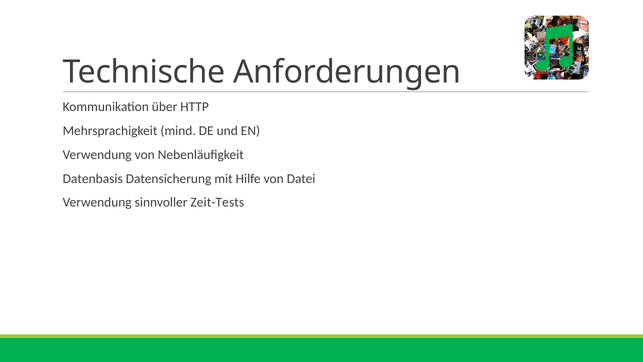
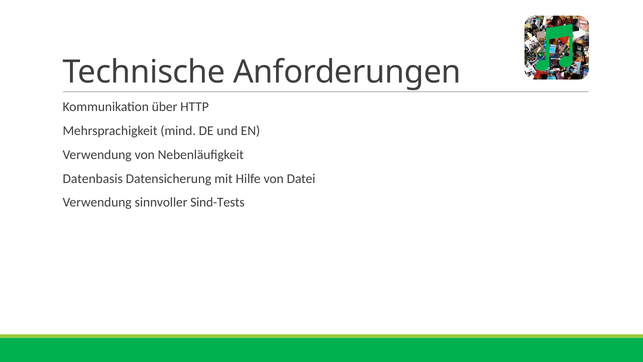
Zeit-Tests: Zeit-Tests -> Sind-Tests (217, 202)
